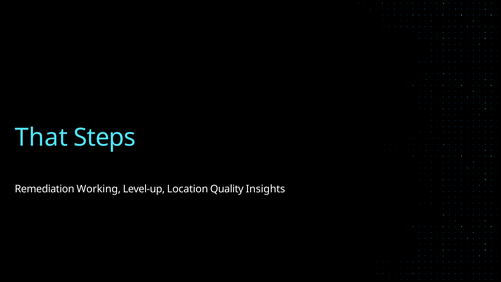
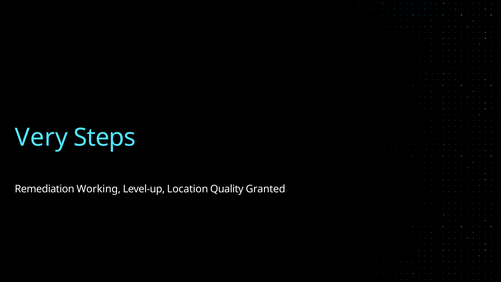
That: That -> Very (41, 138)
Insights: Insights -> Granted (266, 189)
